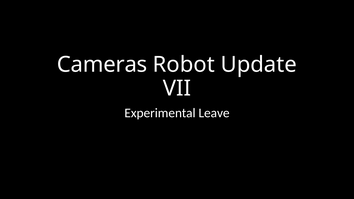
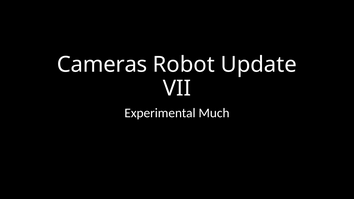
Leave: Leave -> Much (214, 113)
